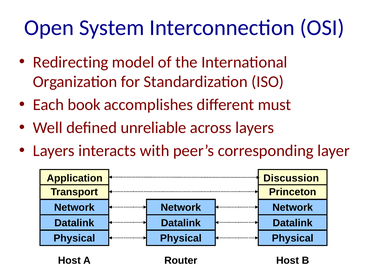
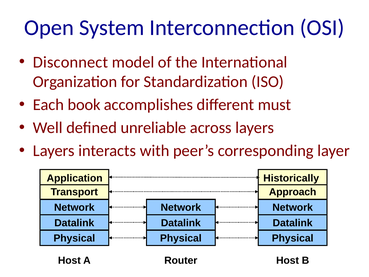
Redirecting: Redirecting -> Disconnect (70, 62)
Discussion: Discussion -> Historically (291, 178)
Princeton: Princeton -> Approach (293, 192)
